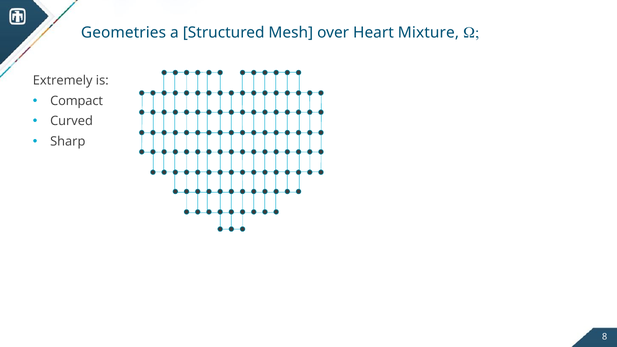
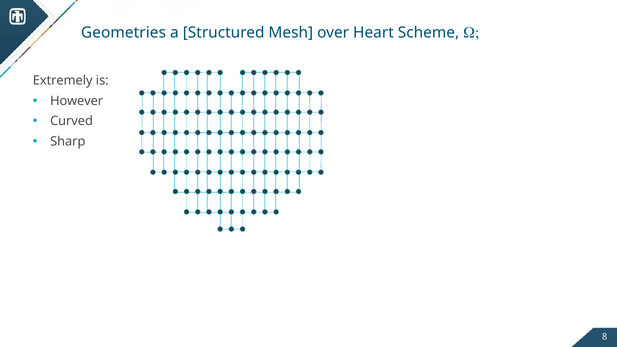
Mixture: Mixture -> Scheme (428, 33)
Compact: Compact -> However (77, 101)
